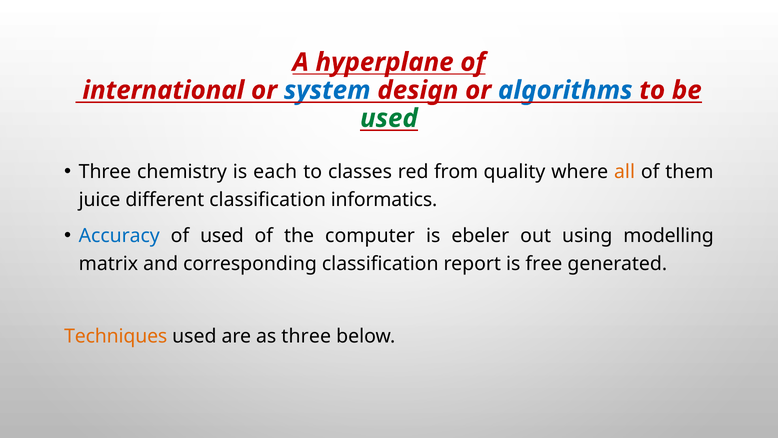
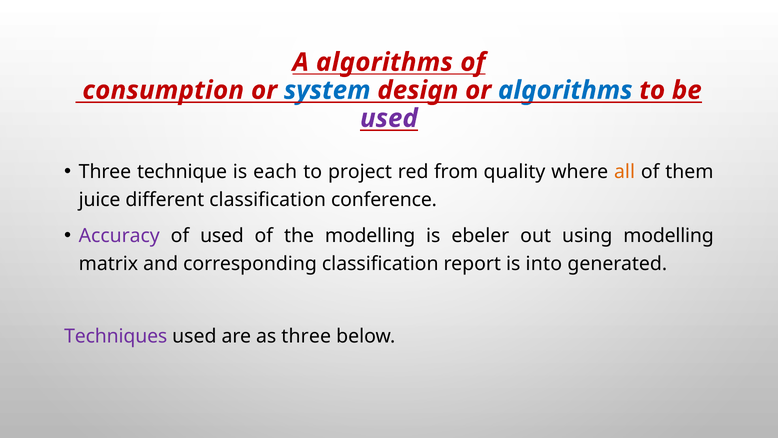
A hyperplane: hyperplane -> algorithms (384, 62)
international: international -> consumption (163, 90)
used colour: green -> purple (389, 118)
chemistry: chemistry -> technique (182, 172)
classes: classes -> project (360, 172)
informatics: informatics -> conference (384, 200)
Accuracy colour: blue -> purple (119, 236)
the computer: computer -> modelling (370, 236)
free: free -> into (544, 264)
Techniques colour: orange -> purple (116, 336)
